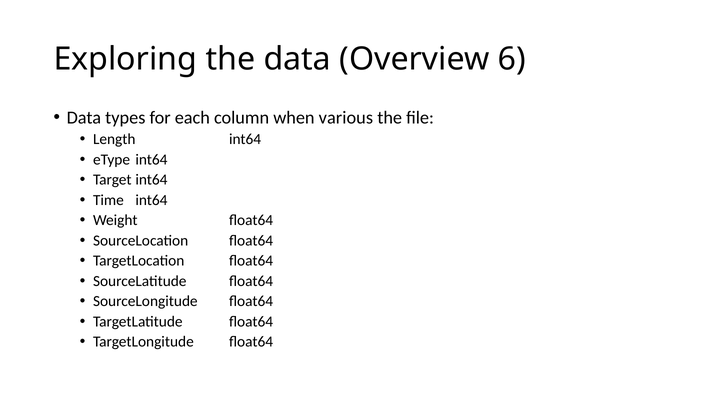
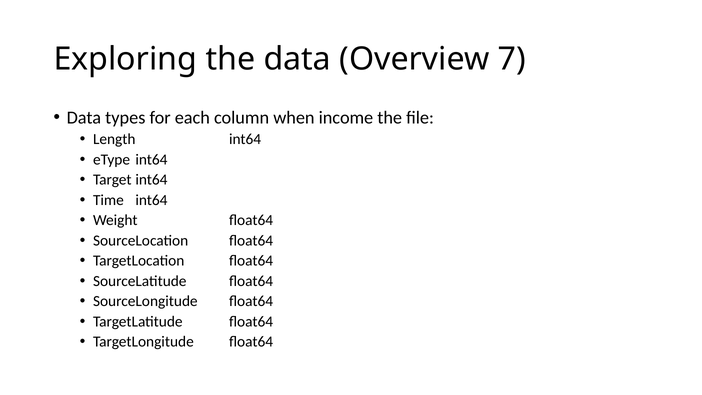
6: 6 -> 7 (512, 59)
various: various -> income (346, 118)
